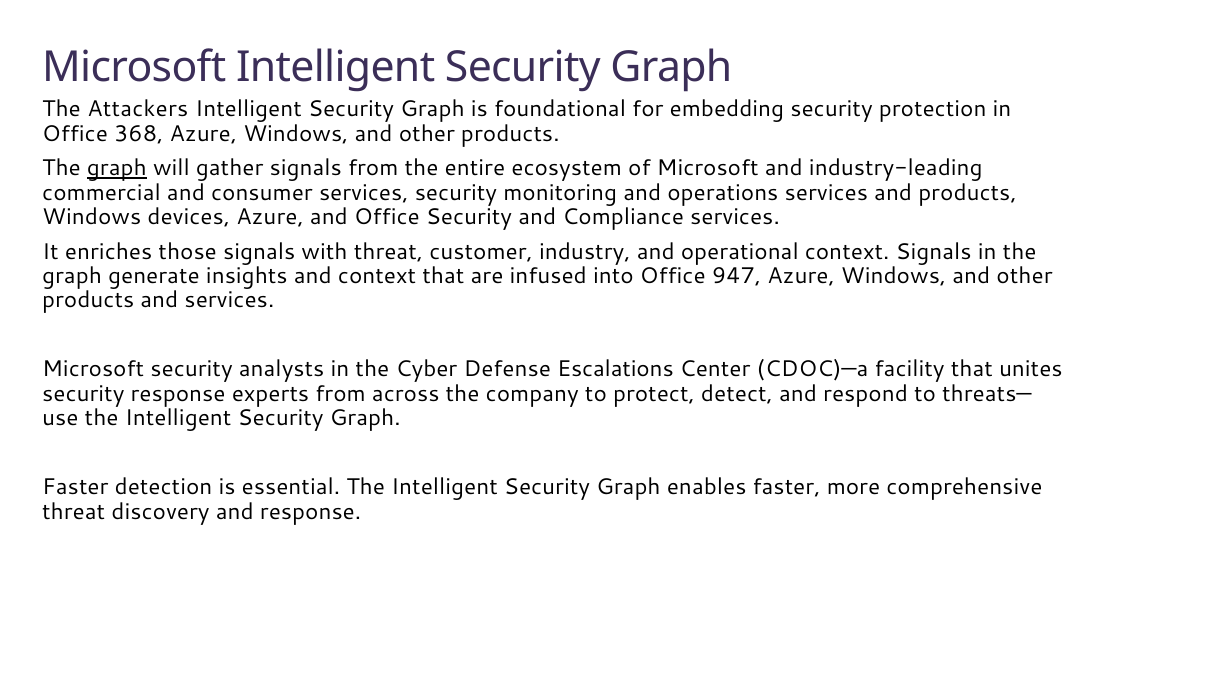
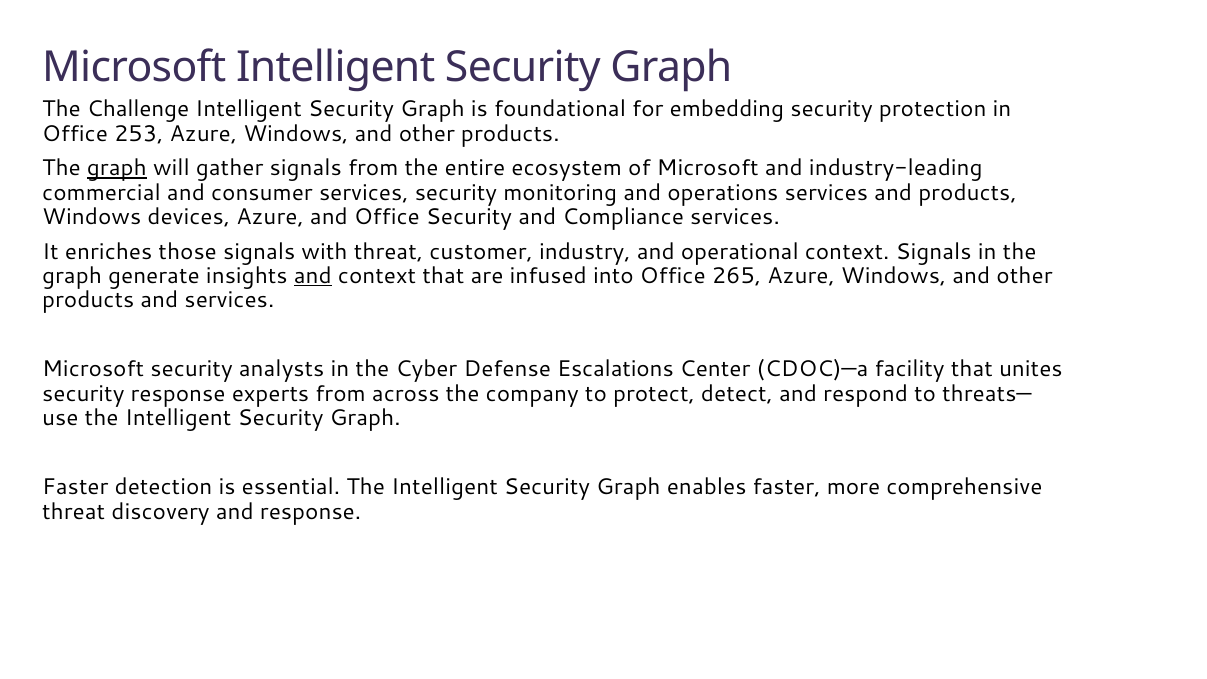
Attackers: Attackers -> Challenge (138, 109)
368: 368 -> 253 (139, 134)
and underline: none -> present (313, 276)
947: 947 -> 265 (737, 276)
